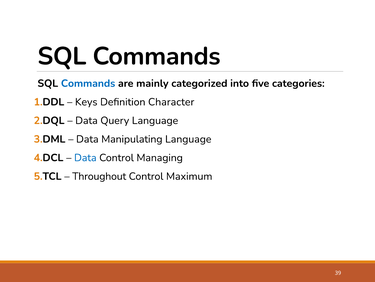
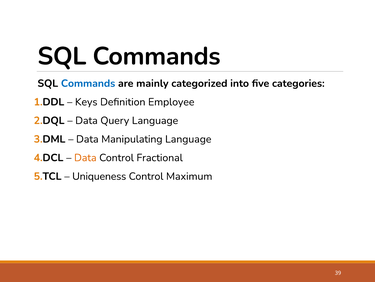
Character: Character -> Employee (171, 102)
Data colour: blue -> orange (85, 157)
Managing: Managing -> Fractional (160, 157)
Throughout: Throughout -> Uniqueness (99, 176)
